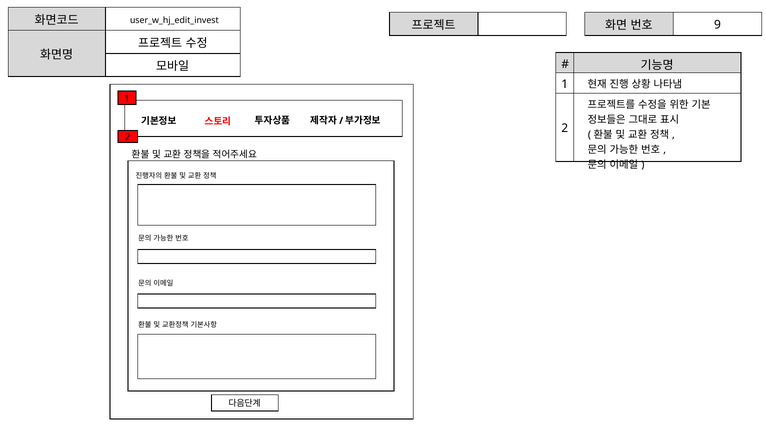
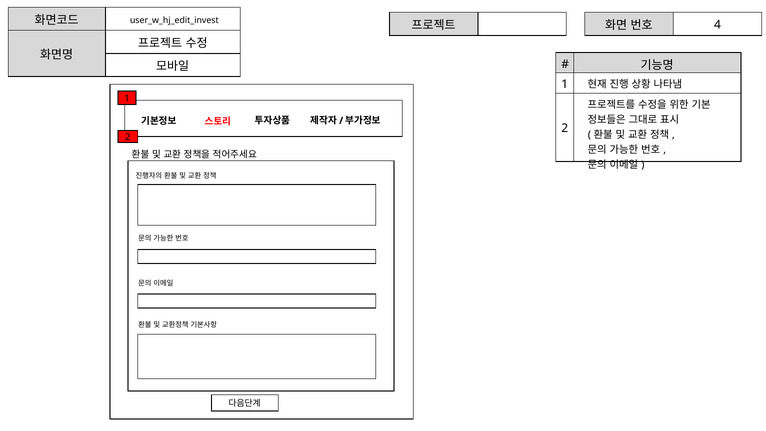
9: 9 -> 4 (718, 25)
